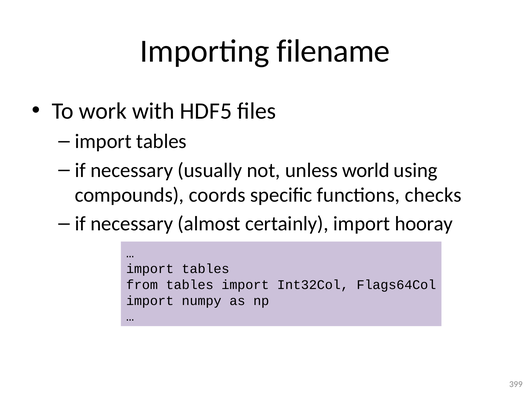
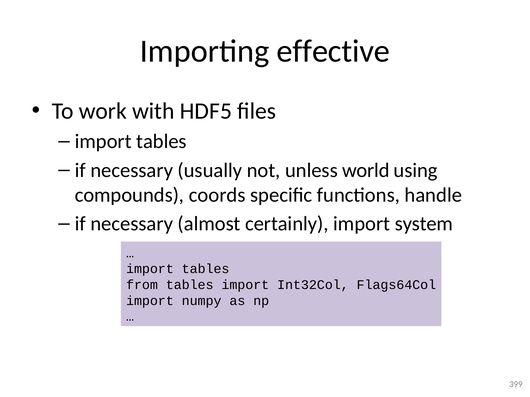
filename: filename -> effective (333, 51)
checks: checks -> handle (433, 195)
hooray: hooray -> system (424, 224)
